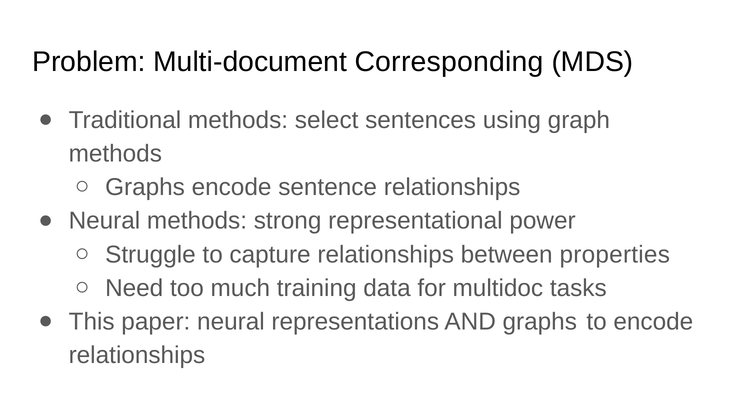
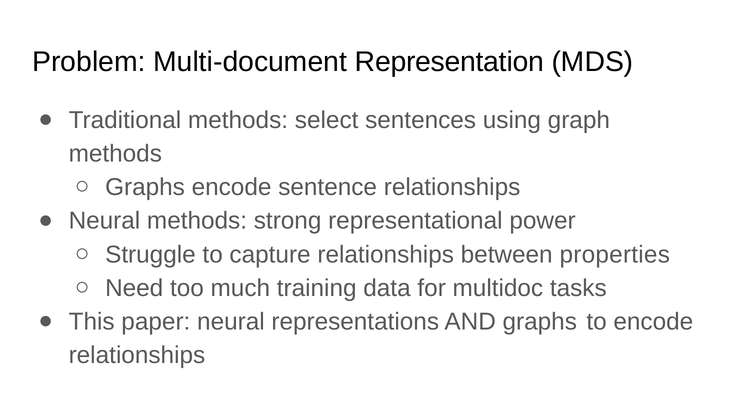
Corresponding: Corresponding -> Representation (449, 62)
